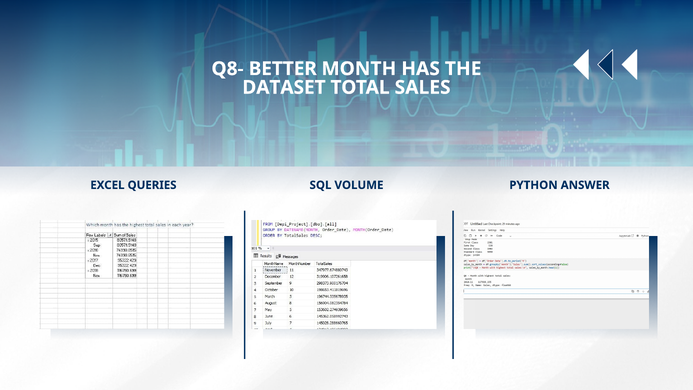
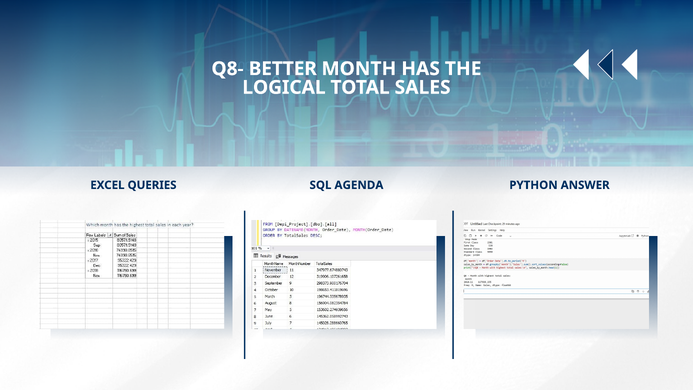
DATASET: DATASET -> LOGICAL (284, 87)
VOLUME: VOLUME -> AGENDA (359, 185)
